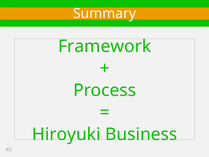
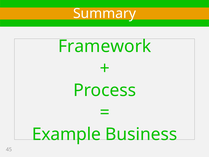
Hiroyuki: Hiroyuki -> Example (66, 134)
